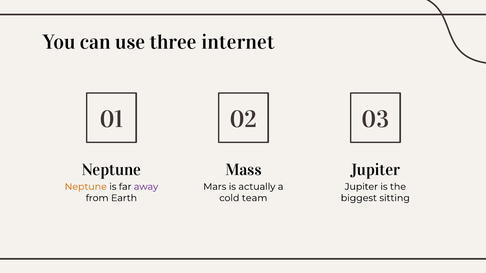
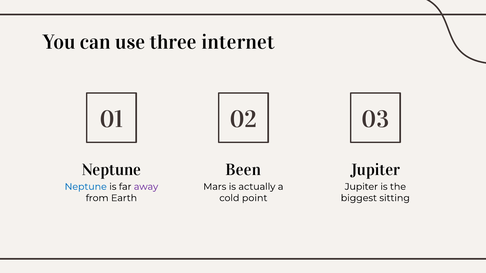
Mass: Mass -> Been (243, 170)
Neptune colour: orange -> blue (86, 187)
team: team -> point (255, 198)
